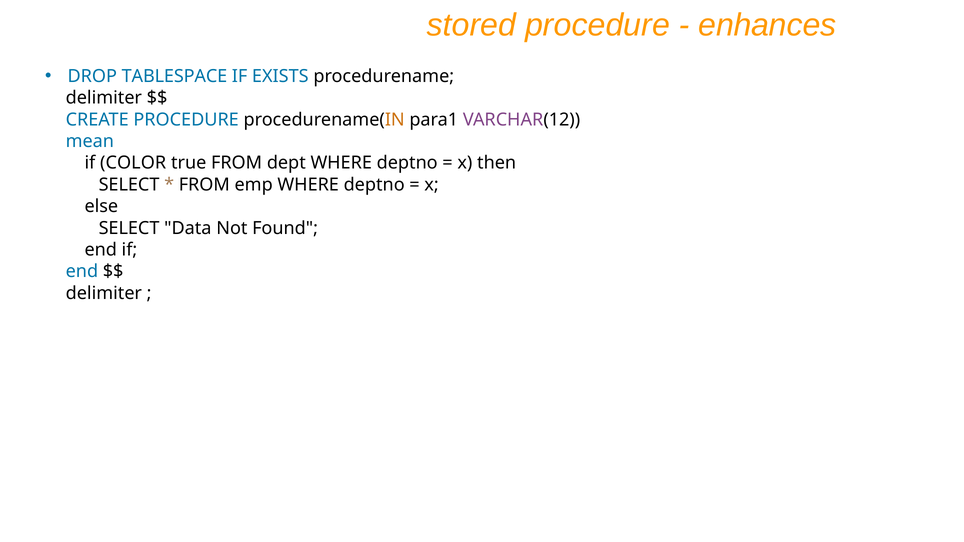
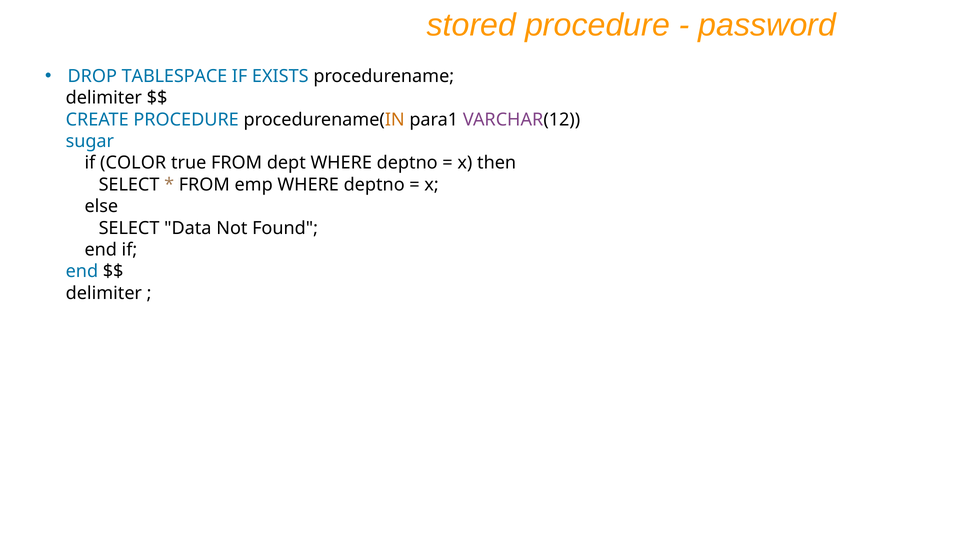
enhances: enhances -> password (767, 25)
mean: mean -> sugar (90, 141)
